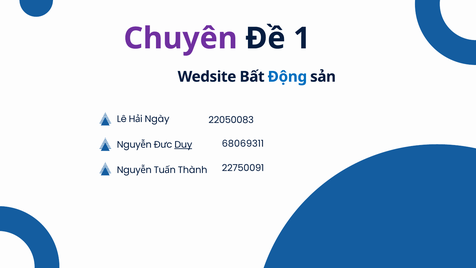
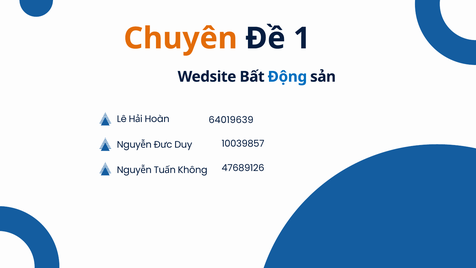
Chuyên colour: purple -> orange (181, 38)
22050083: 22050083 -> 64019639 (231, 120)
Ngày: Ngày -> Hoàn (157, 119)
68069311: 68069311 -> 10039857 (243, 143)
Duy underline: present -> none (183, 144)
22750091: 22750091 -> 47689126 (243, 168)
Thành: Thành -> Không (193, 170)
